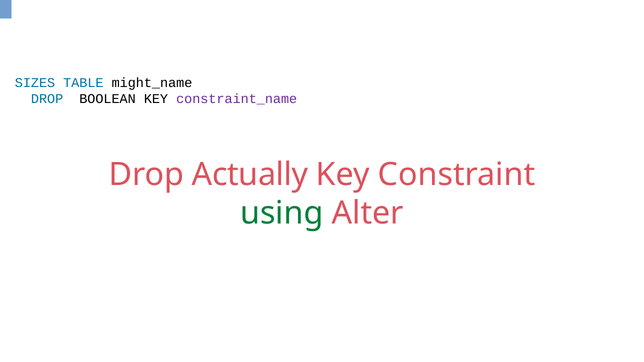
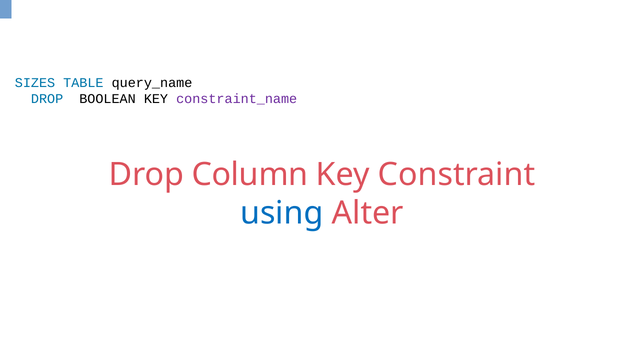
might_name: might_name -> query_name (152, 83)
Actually: Actually -> Column (250, 175)
using colour: green -> blue (282, 213)
